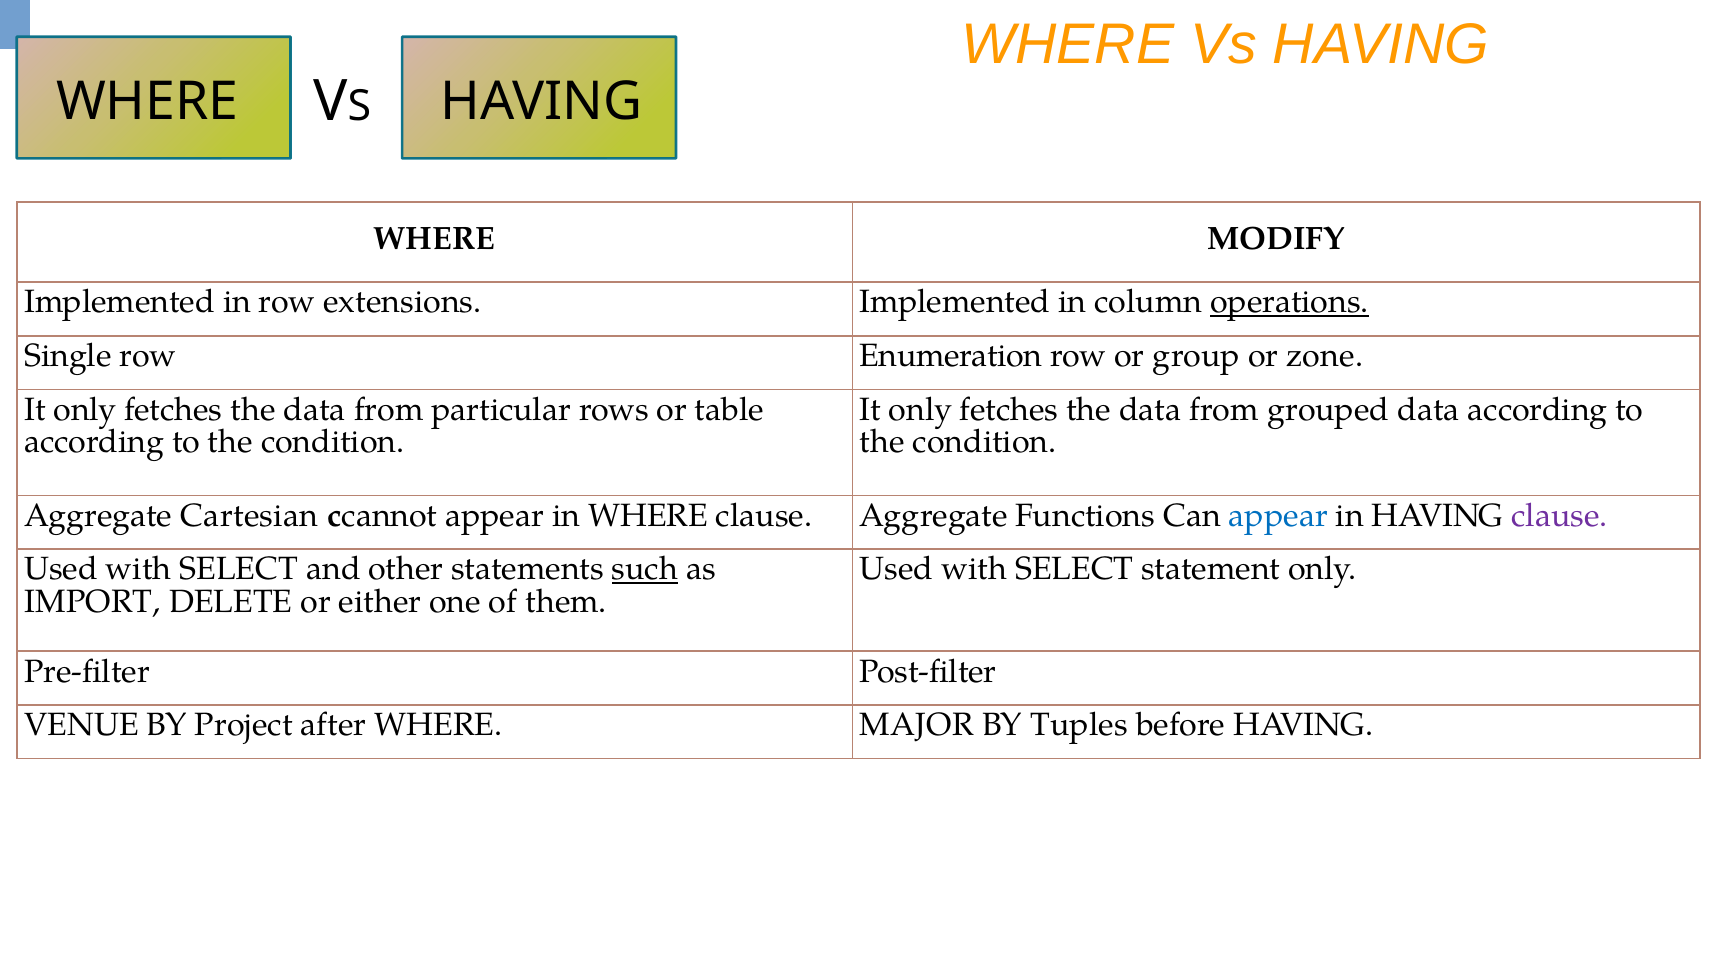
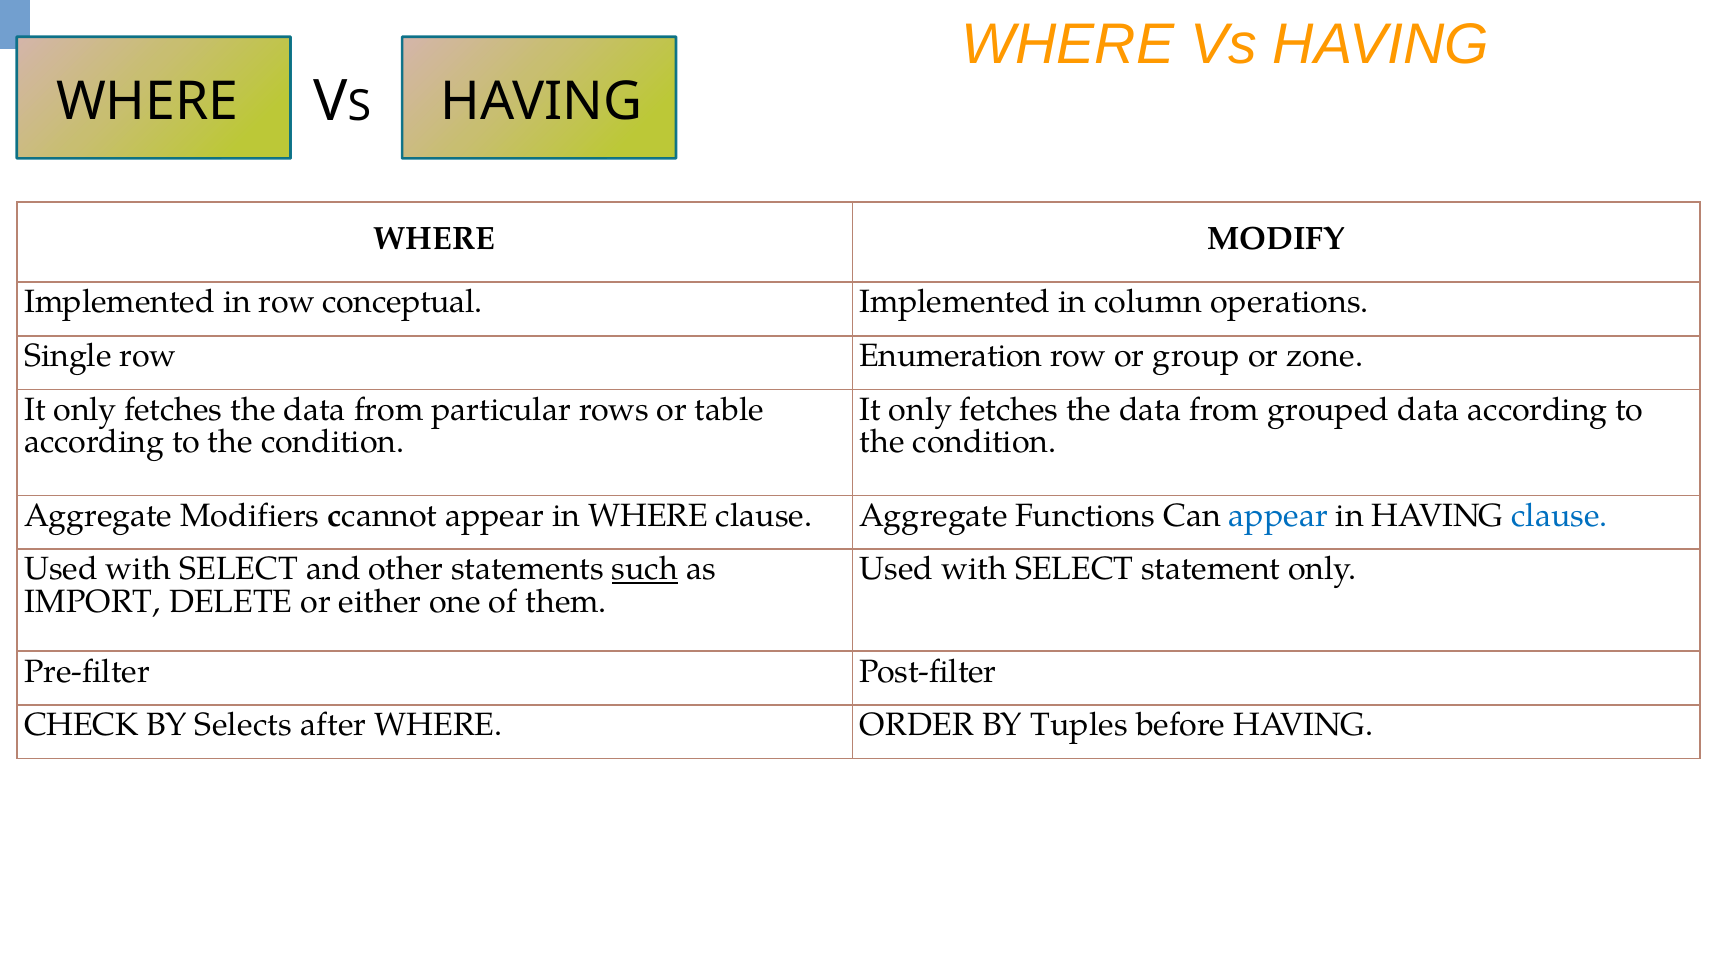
extensions: extensions -> conceptual (403, 302)
operations underline: present -> none (1289, 302)
Cartesian: Cartesian -> Modifiers (250, 515)
clause colour: purple -> blue (1560, 515)
VENUE: VENUE -> CHECK (82, 725)
Project: Project -> Selects (244, 725)
MAJOR: MAJOR -> ORDER (917, 725)
